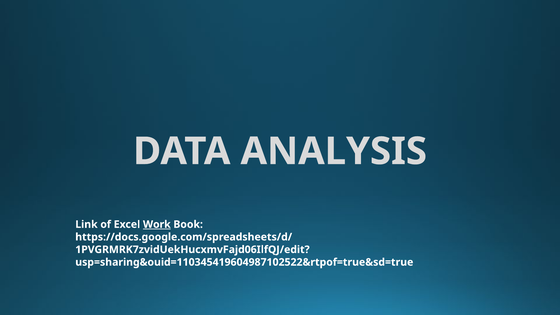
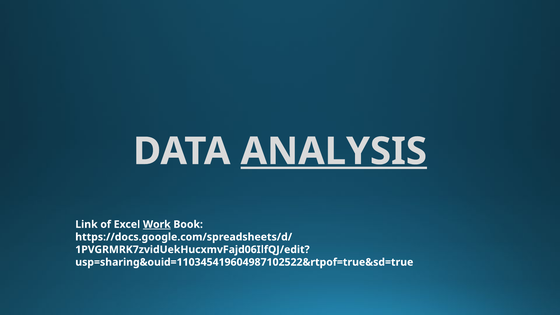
ANALYSIS underline: none -> present (334, 151)
